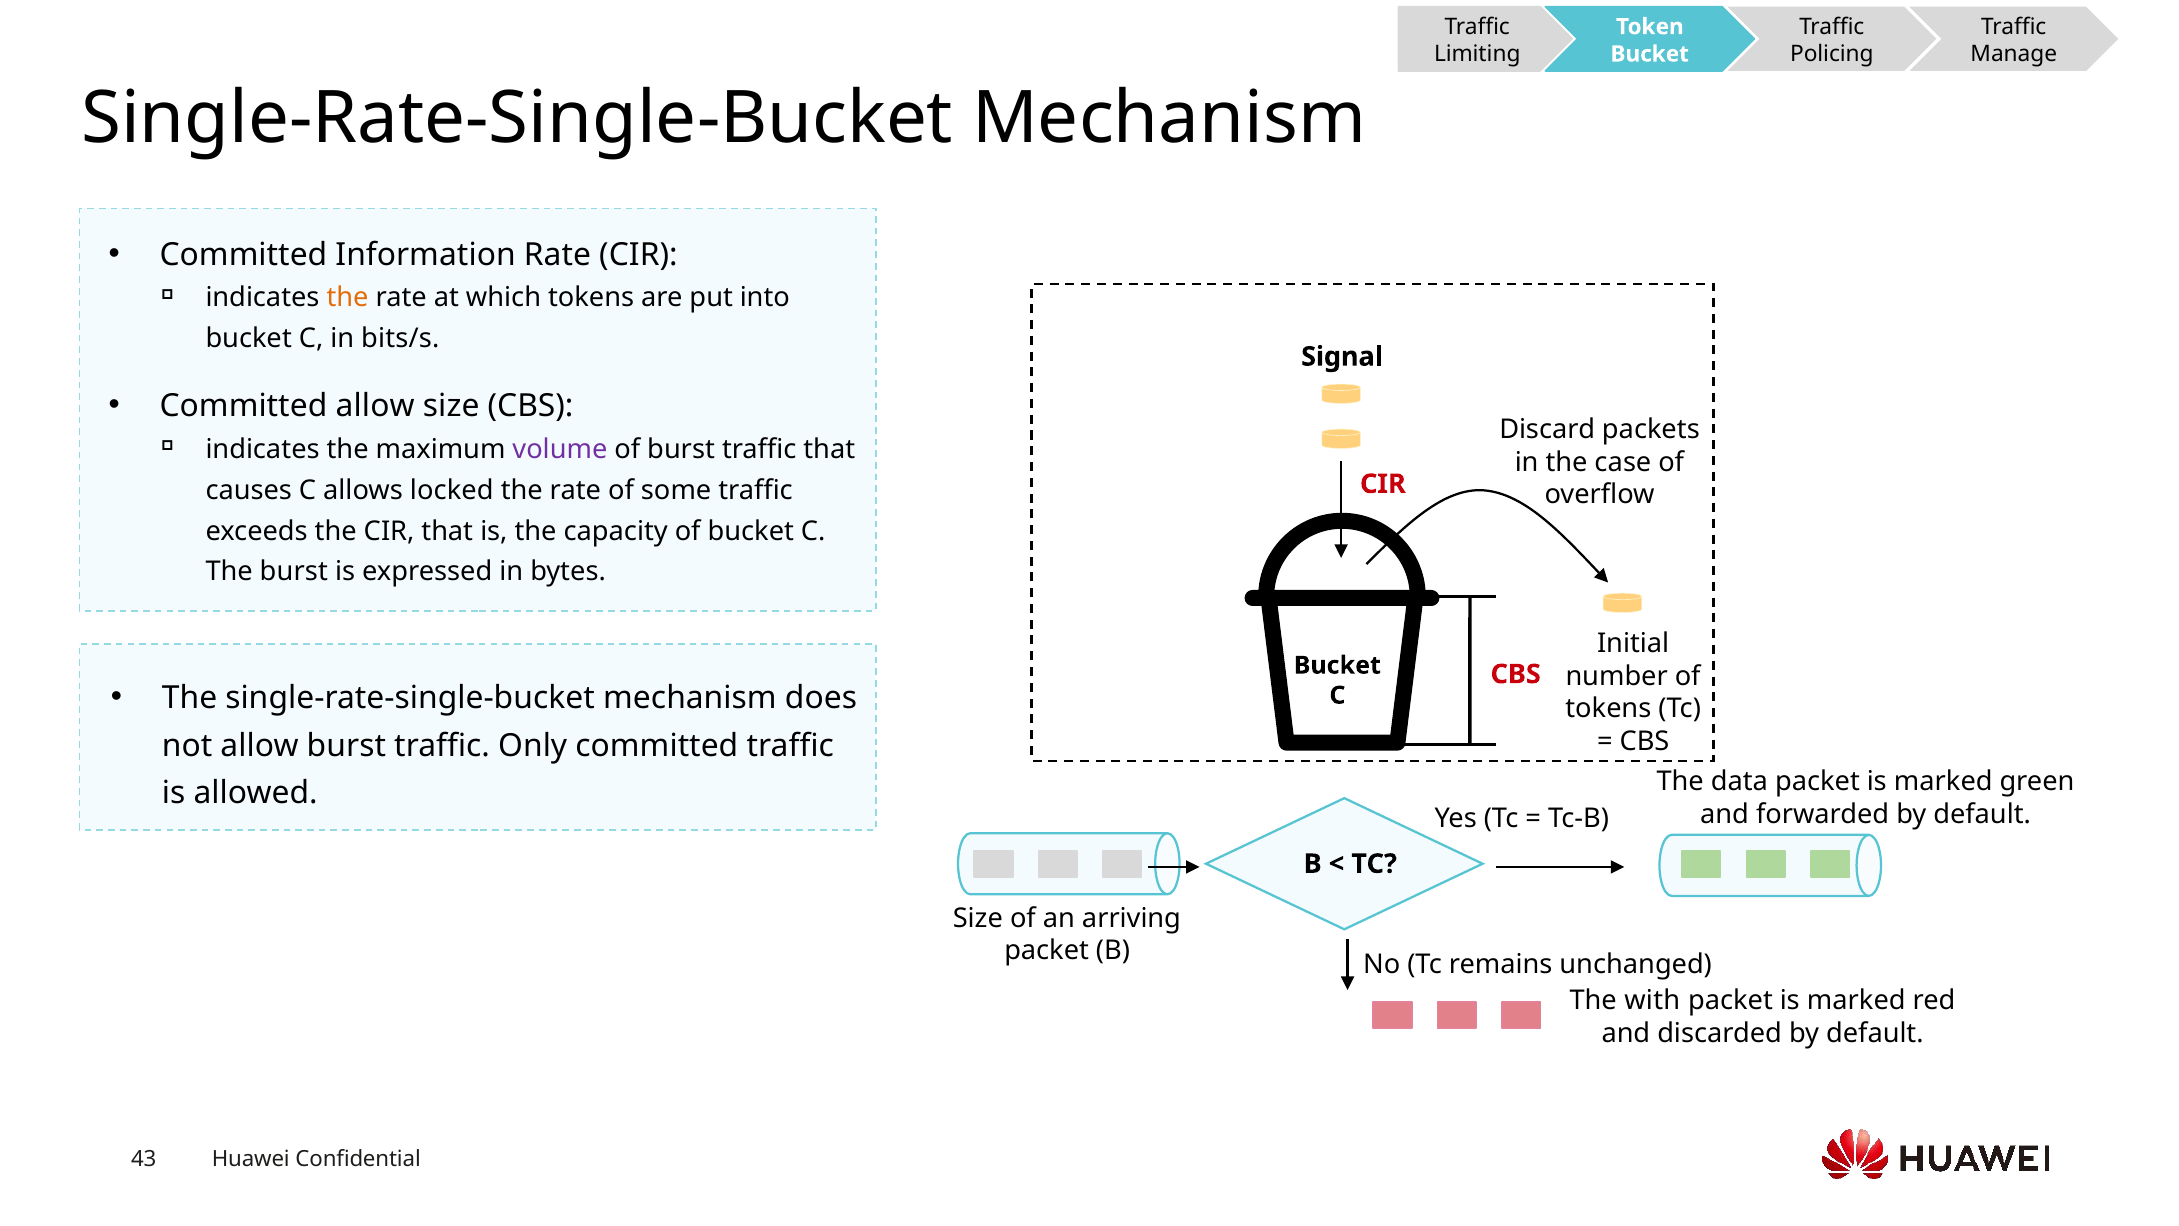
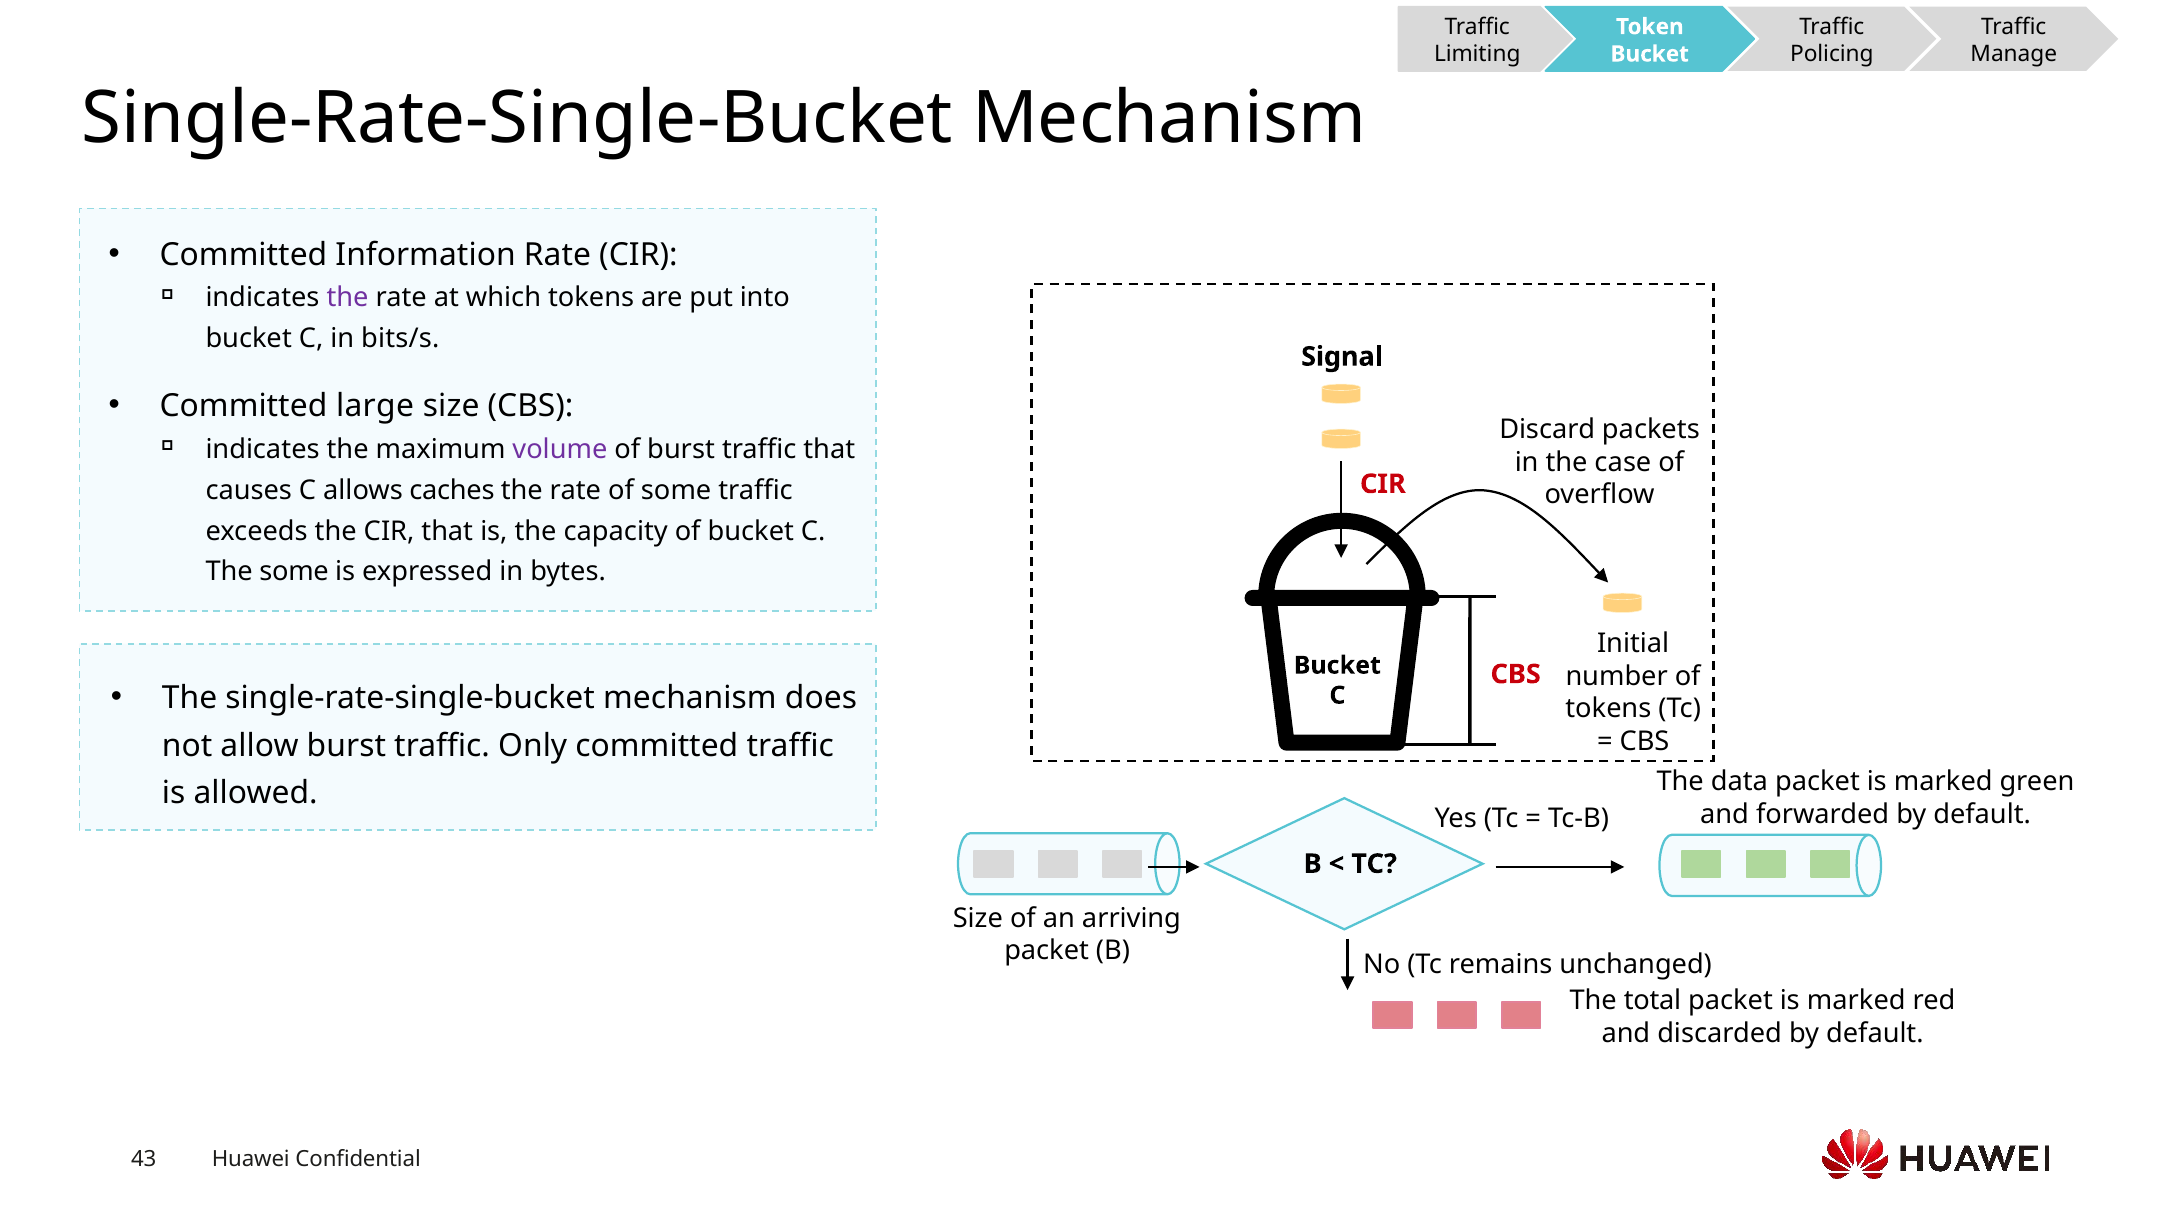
the colour: orange -> purple (348, 298)
Committed allow: allow -> large (375, 406)
locked: locked -> caches (452, 490)
The burst: burst -> some (294, 572)
with: with -> total (1653, 1000)
